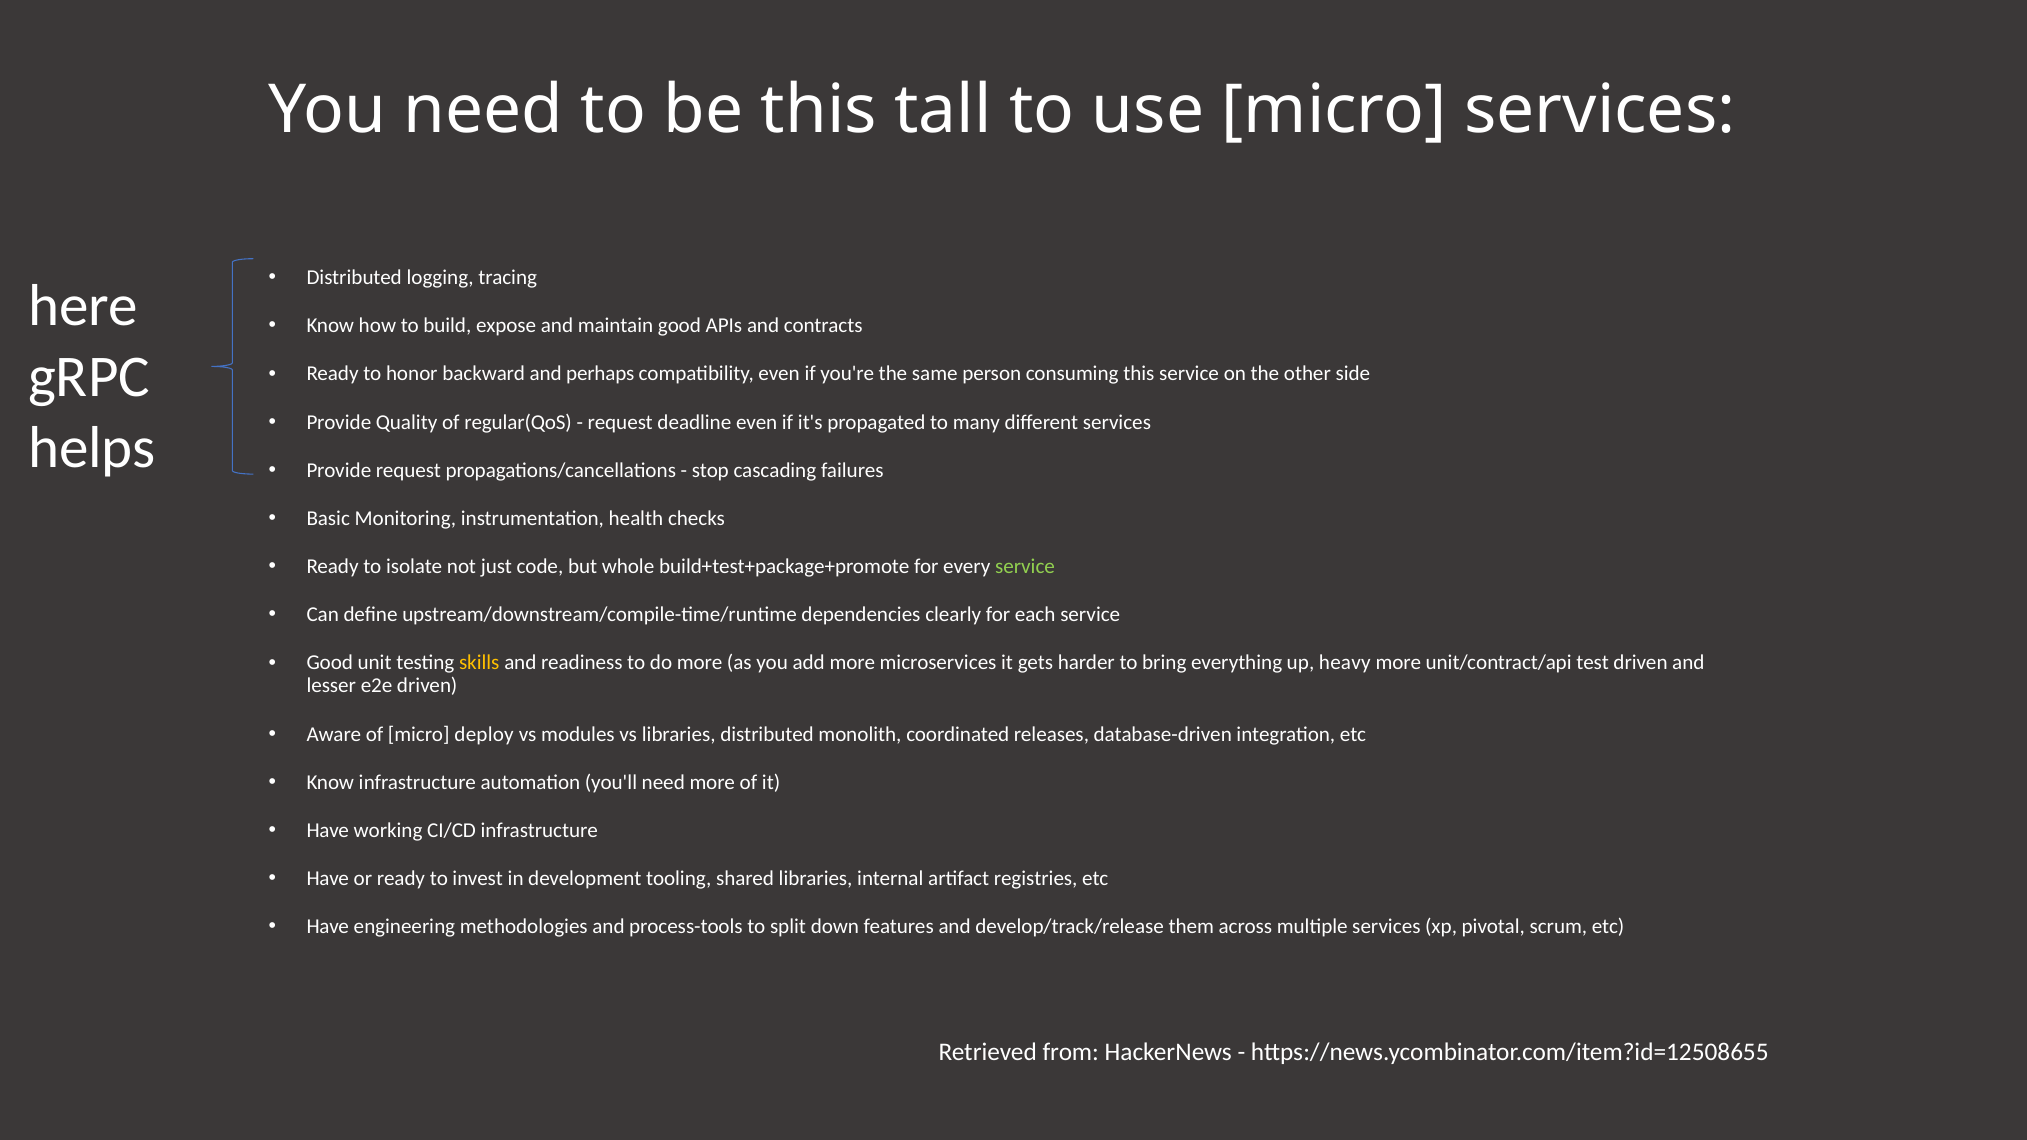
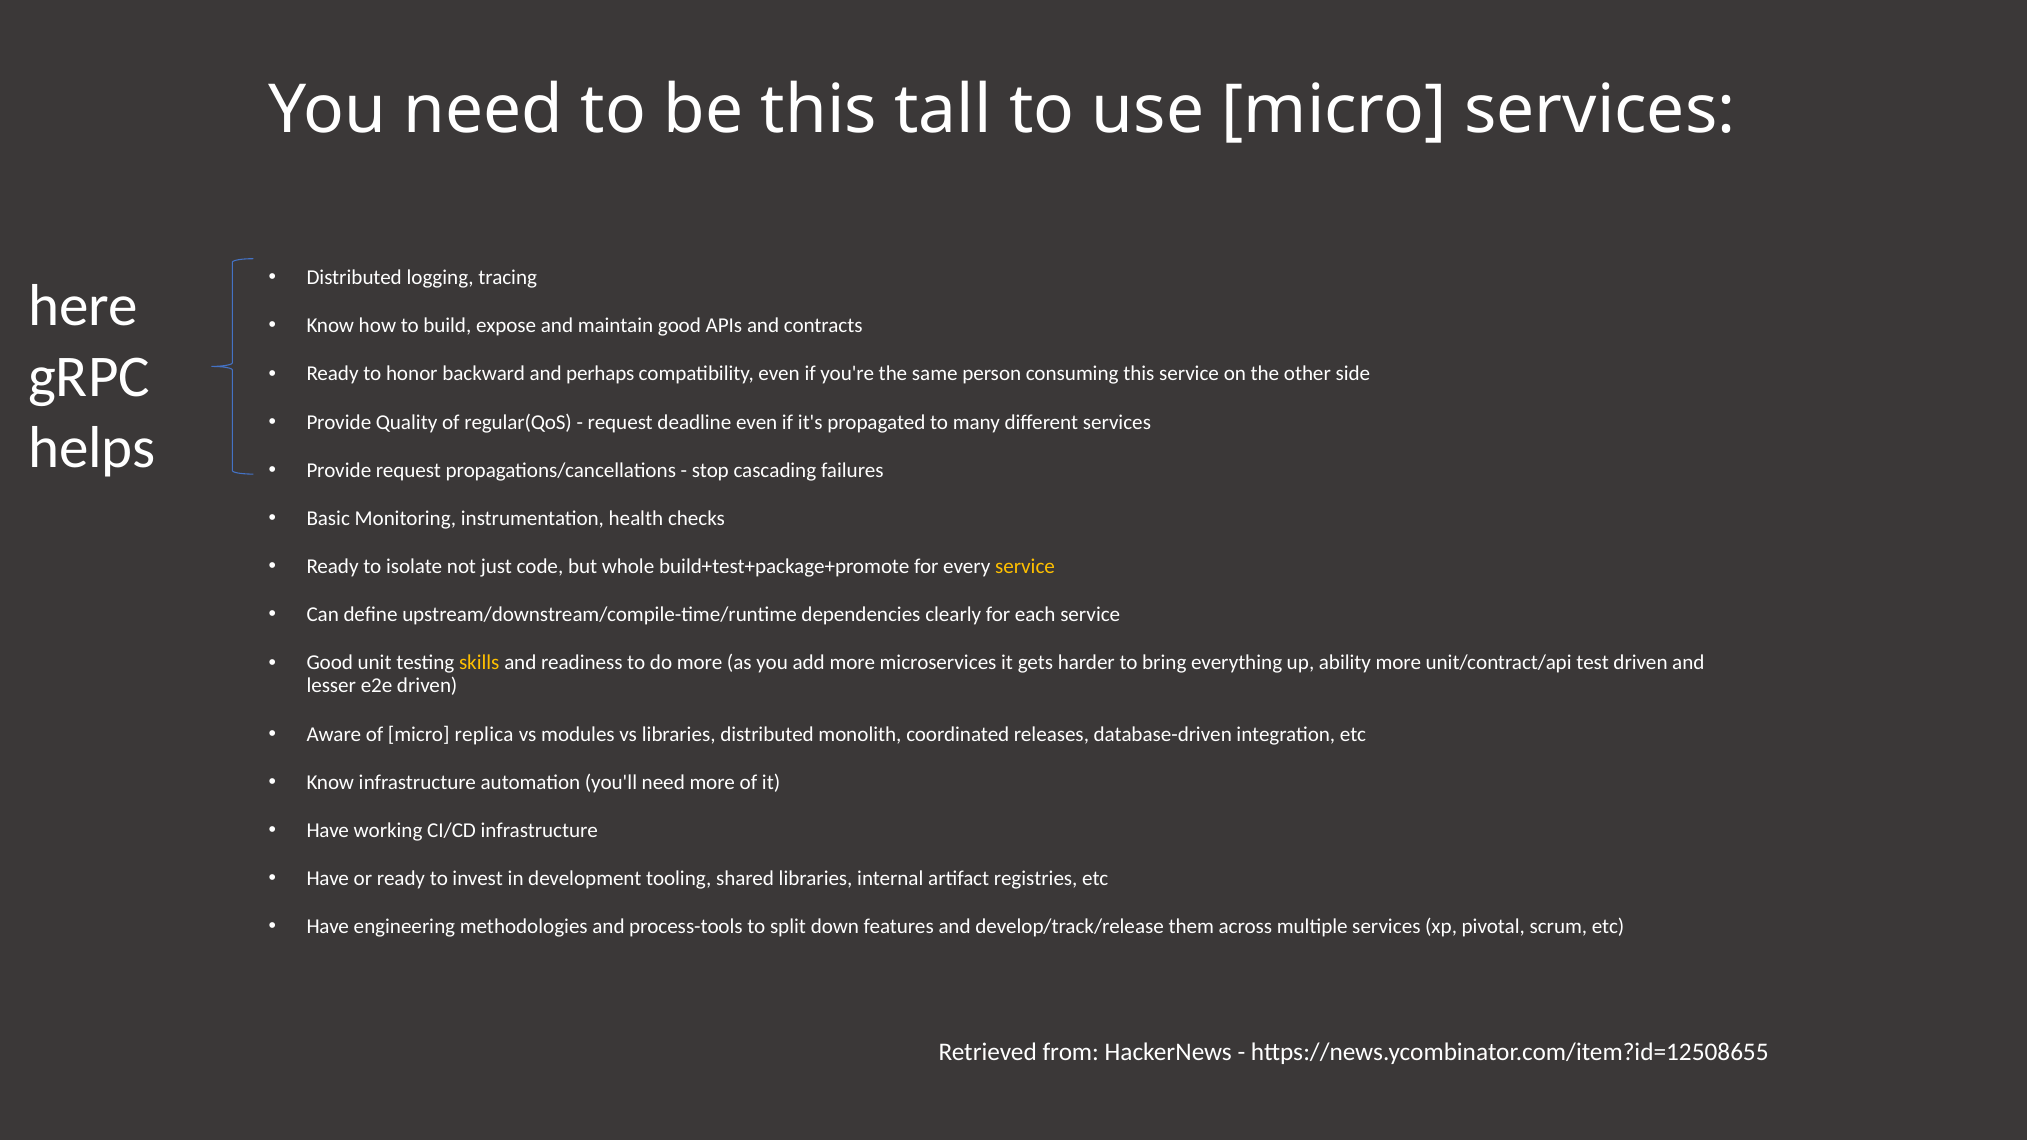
service colour: light green -> yellow (1025, 567)
heavy: heavy -> ability (1345, 663)
deploy: deploy -> replica (484, 734)
